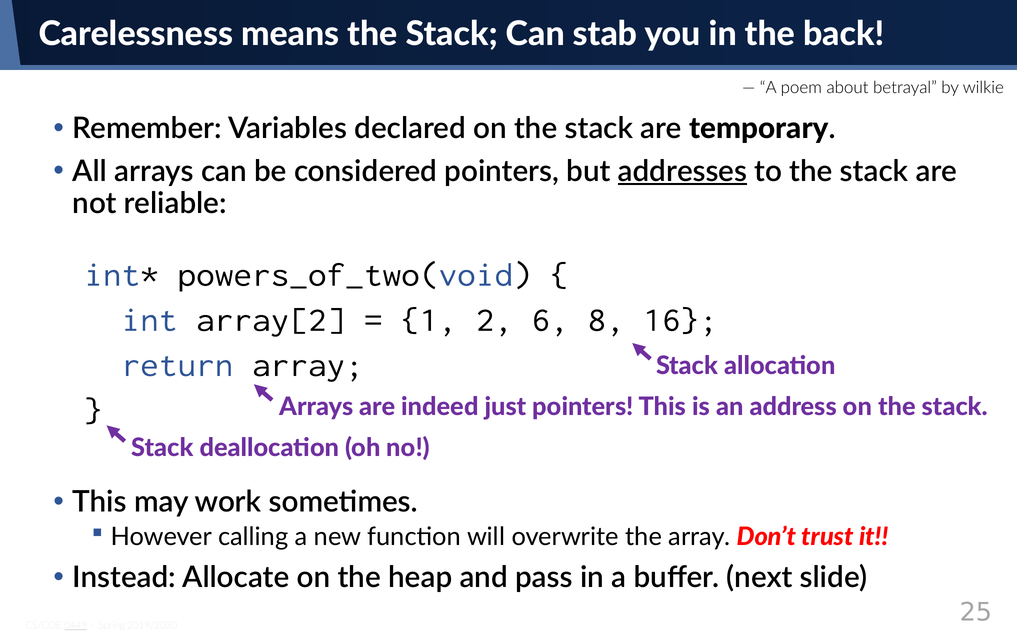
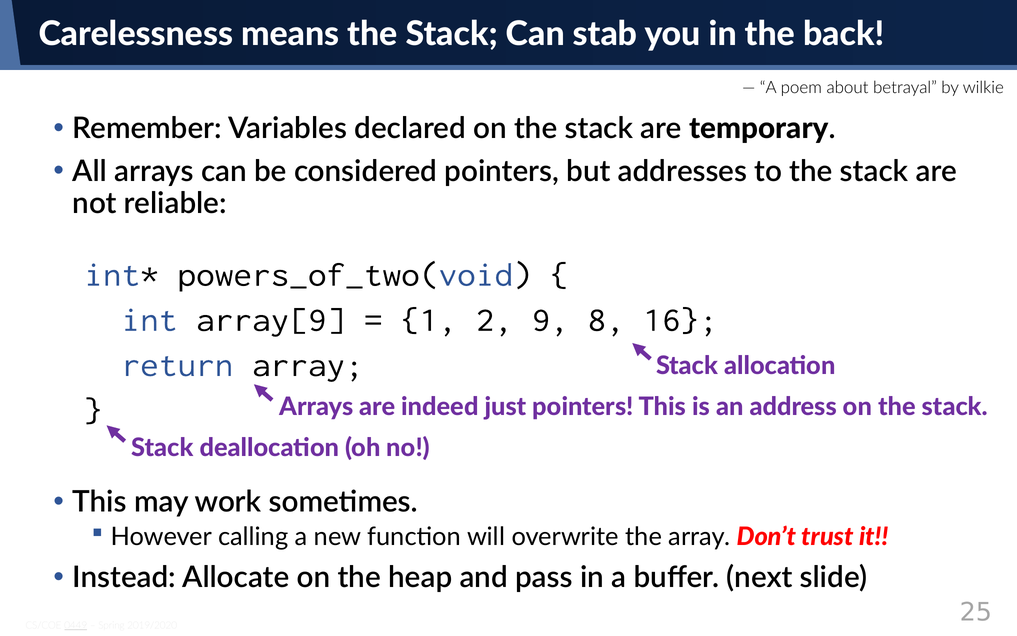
addresses underline: present -> none (683, 171)
array[2: array[2 -> array[9 (271, 319)
6: 6 -> 9 (550, 319)
